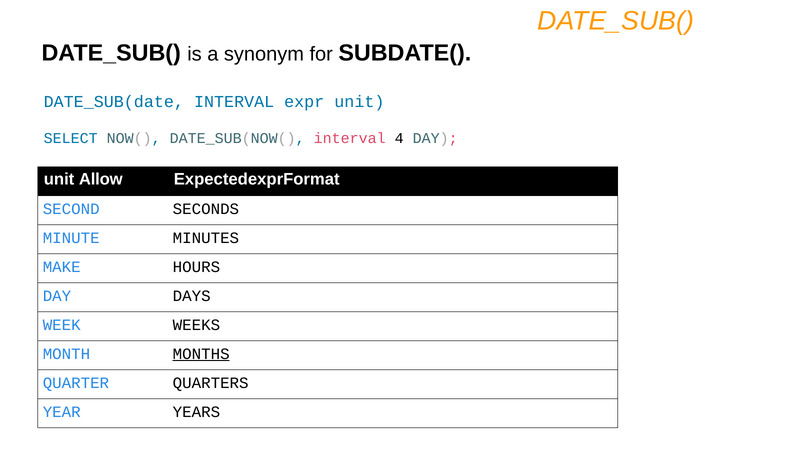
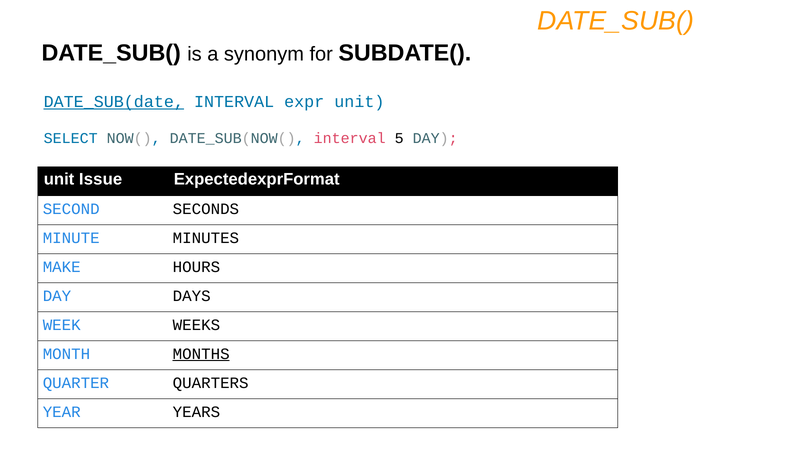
DATE_SUB(date underline: none -> present (114, 102)
4: 4 -> 5 (399, 138)
Allow: Allow -> Issue (101, 179)
